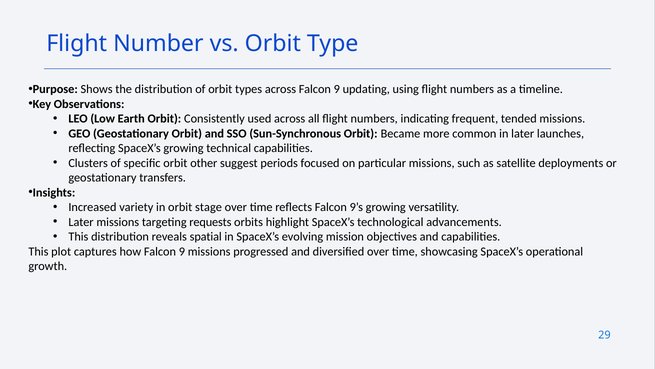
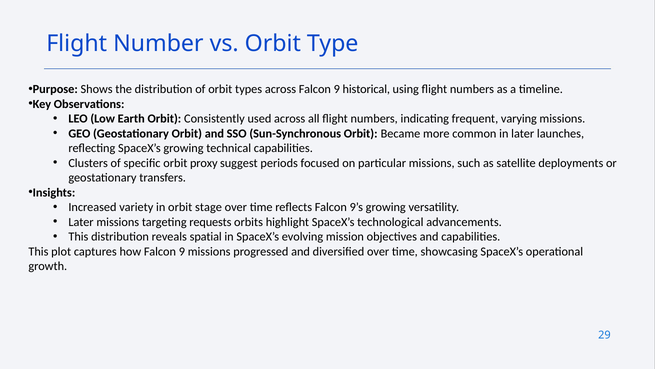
updating: updating -> historical (366, 89)
tended: tended -> varying (519, 119)
other: other -> proxy (204, 163)
